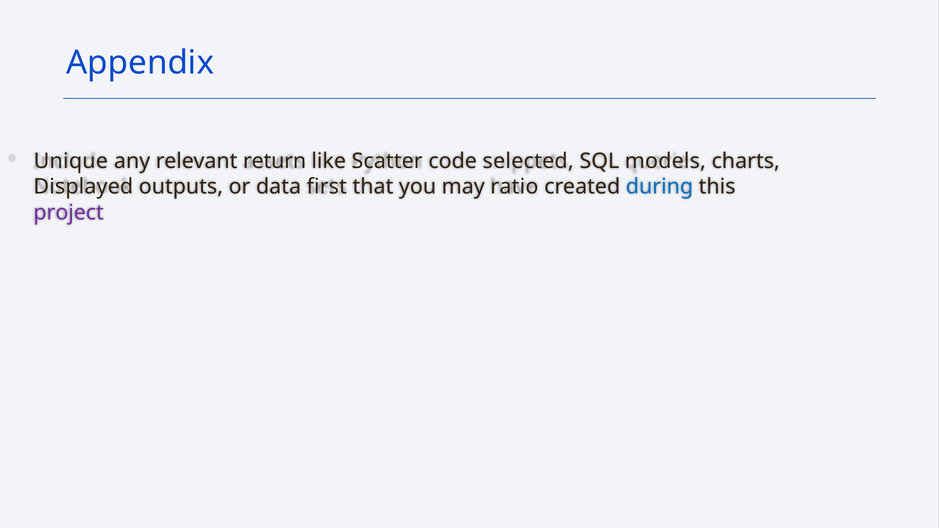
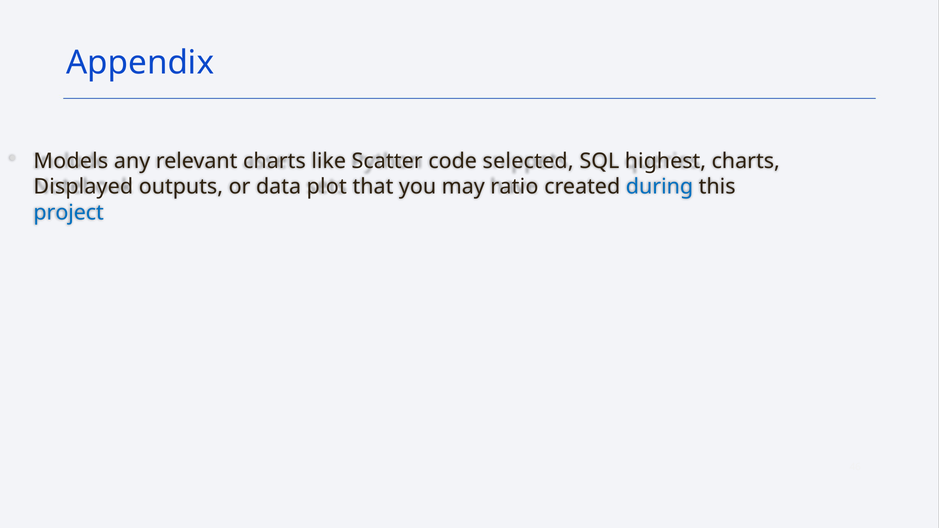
Unique: Unique -> Models (71, 161)
relevant return: return -> charts (274, 161)
models: models -> highest (665, 161)
first: first -> plot (327, 187)
project colour: purple -> blue (69, 213)
